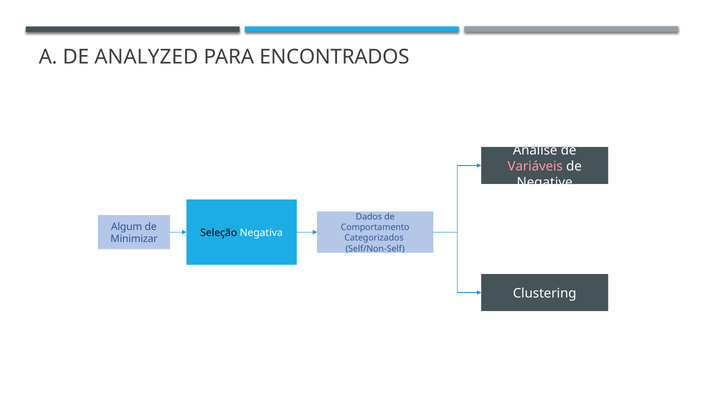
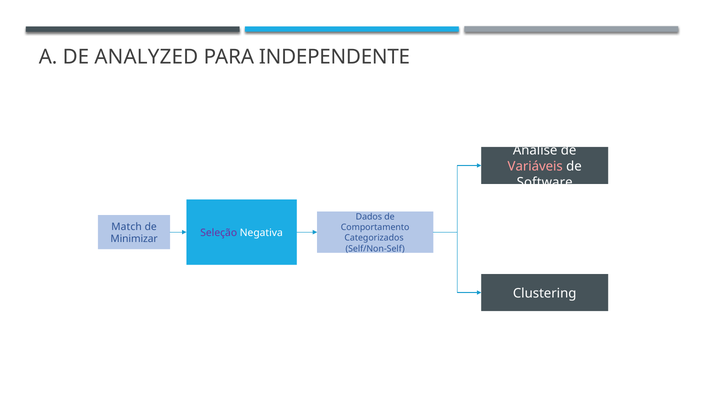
ENCONTRADOS: ENCONTRADOS -> INDEPENDENTE (334, 57)
Negative: Negative -> Software (545, 182)
Algum: Algum -> Match (127, 227)
Seleção colour: black -> purple (219, 233)
